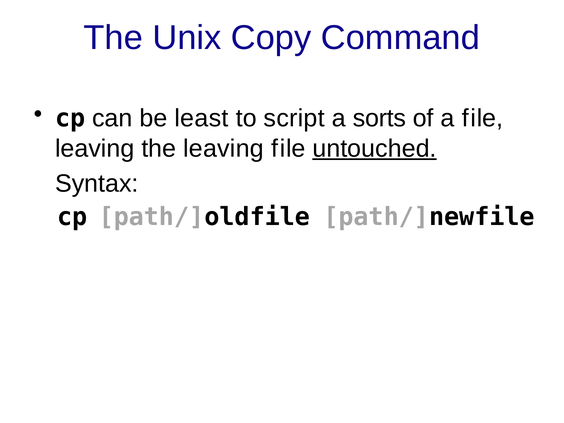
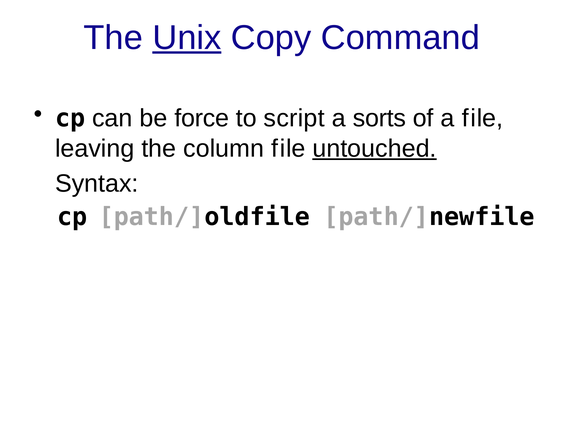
Unix underline: none -> present (187, 38)
least: least -> force (202, 118)
the leaving: leaving -> column (224, 148)
